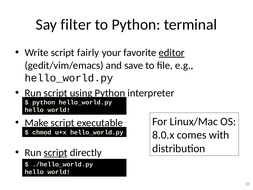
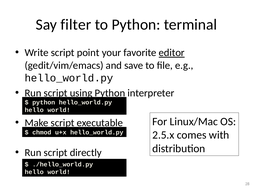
fairly: fairly -> point (88, 53)
8.0.x: 8.0.x -> 2.5.x (163, 135)
script underline: present -> none (56, 152)
